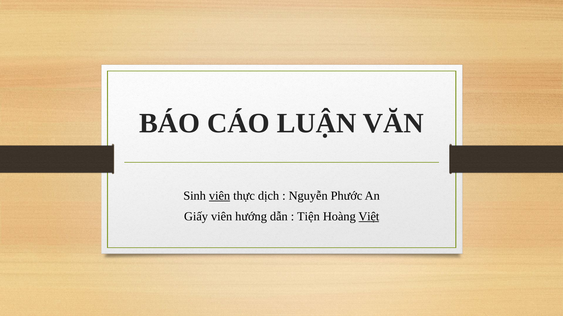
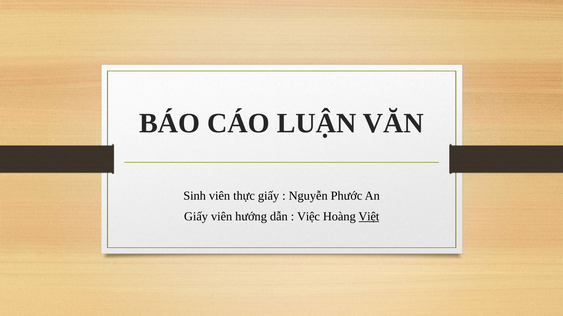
viên underline: present -> none (220, 196)
thực dịch: dịch -> giấy (269, 196)
Tiện: Tiện -> Việc (309, 217)
